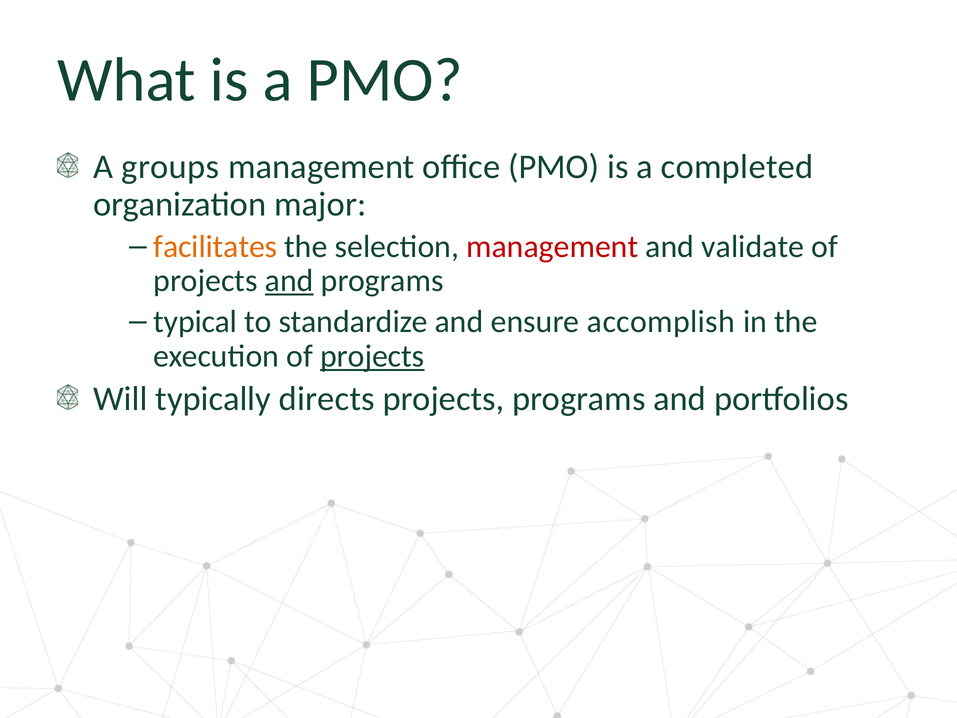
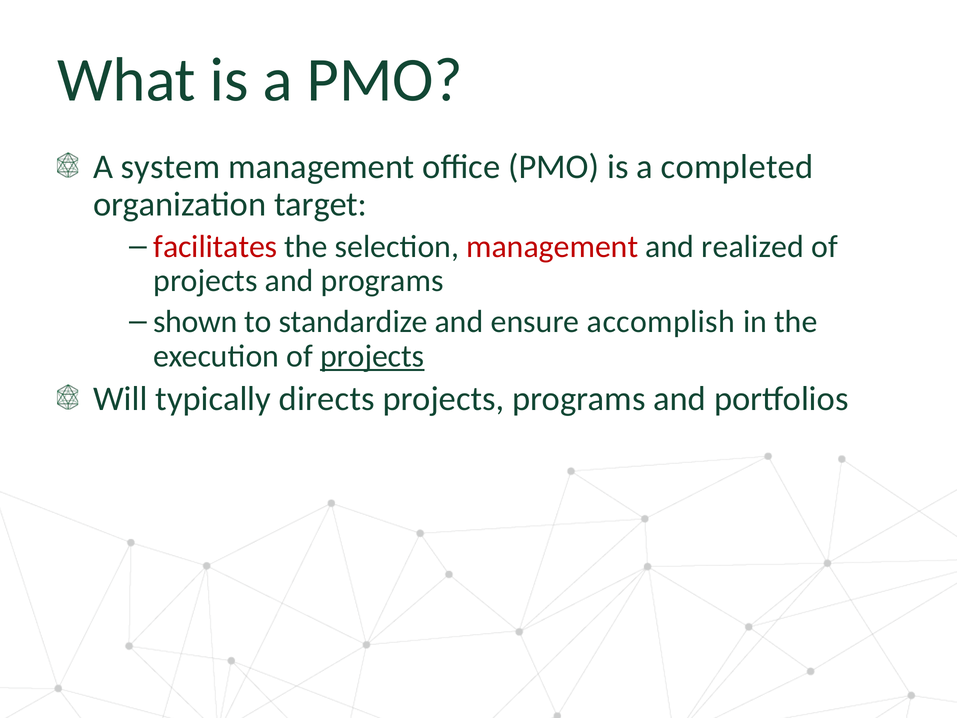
groups: groups -> system (171, 167)
major: major -> target (321, 204)
facilitates colour: orange -> red (215, 246)
validate: validate -> realized (753, 246)
and underline: present -> none (289, 281)
typical: typical -> shown (195, 322)
